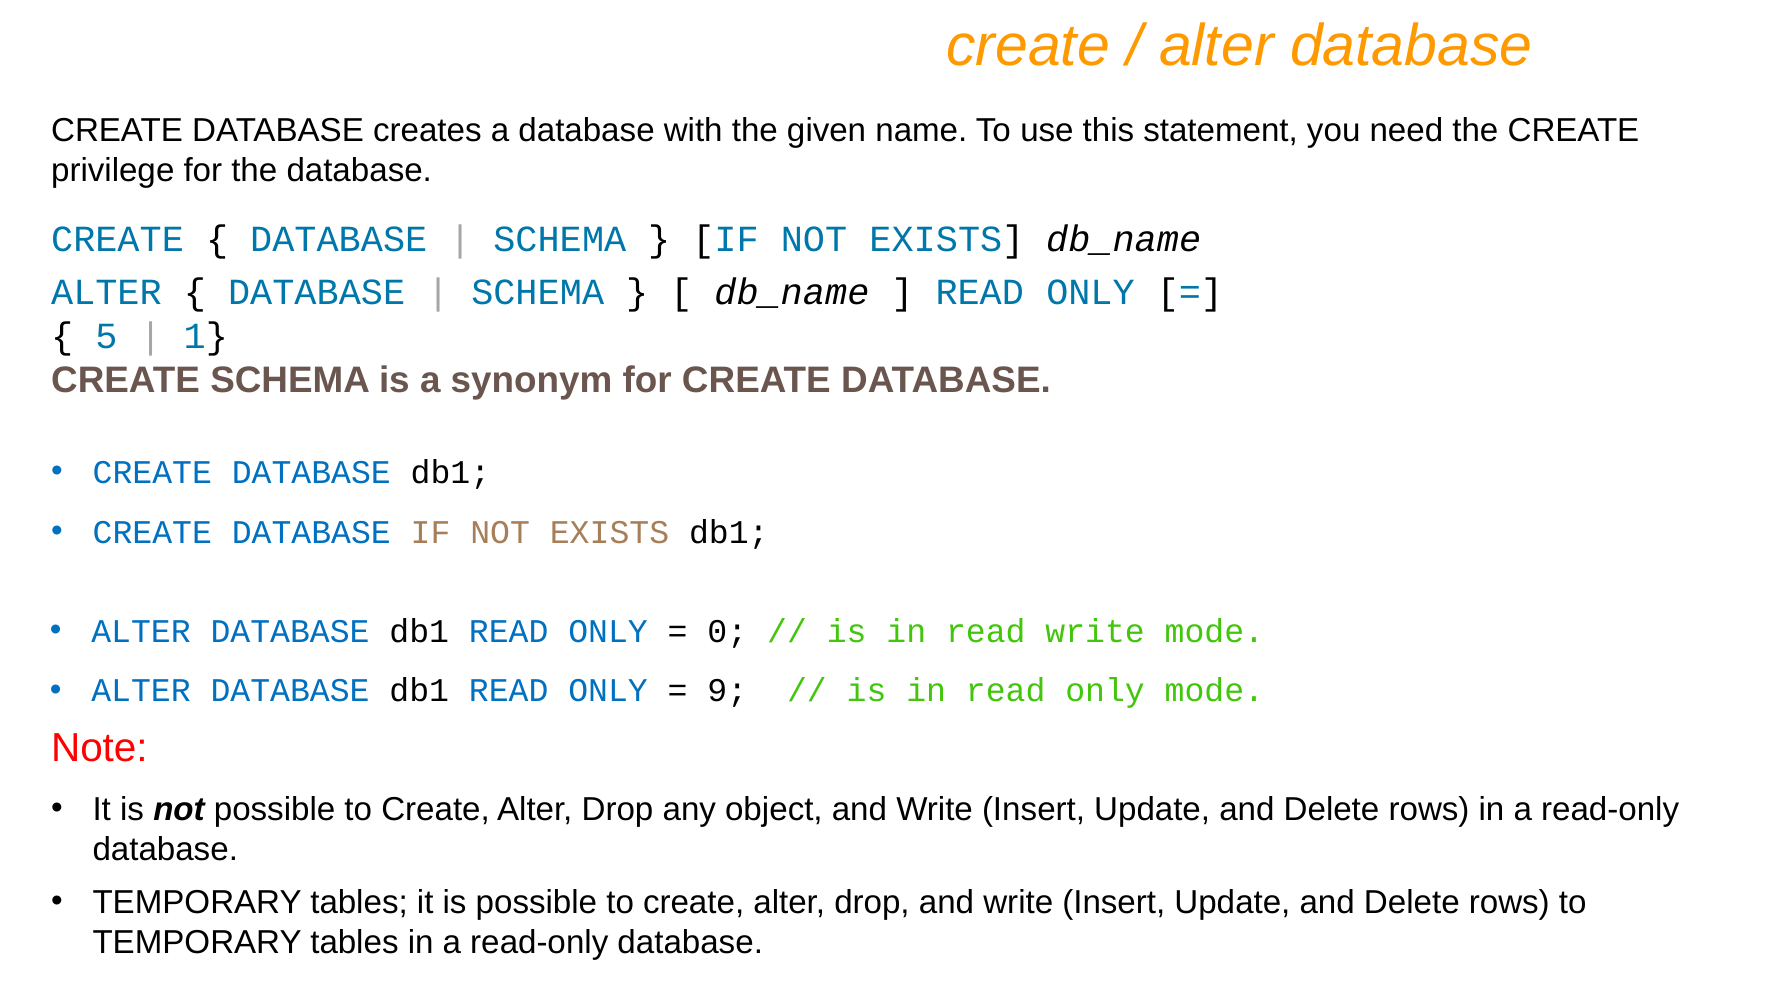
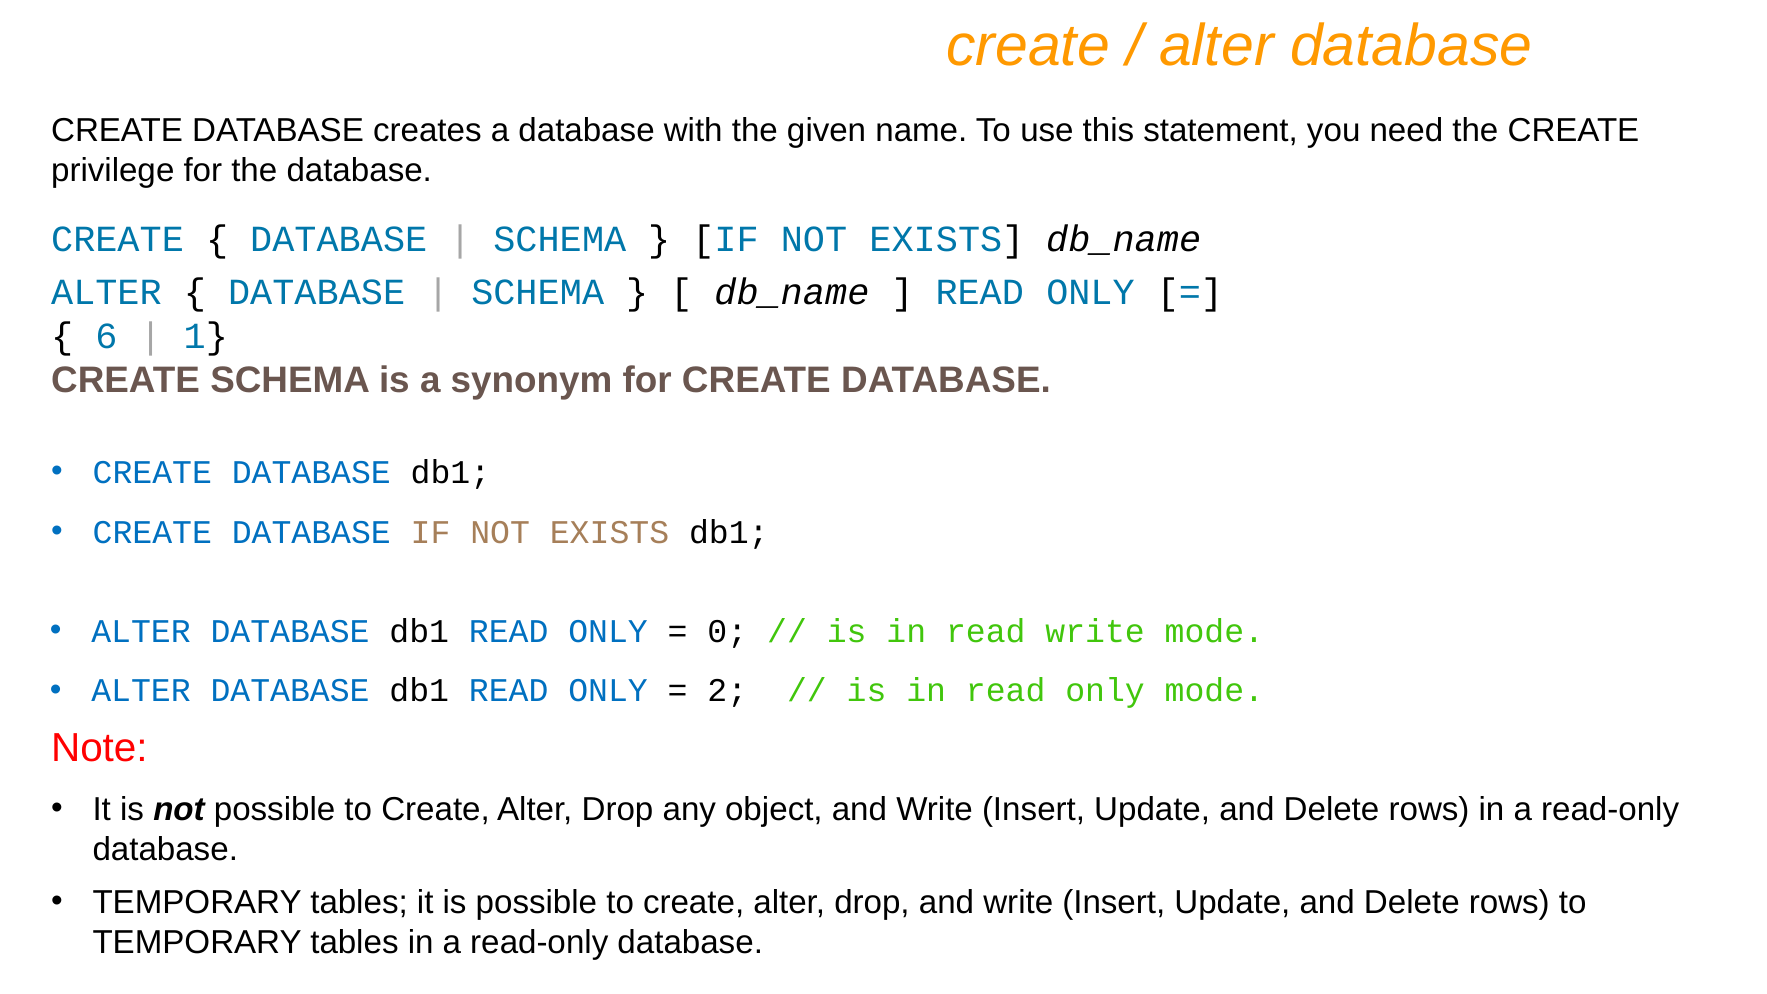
5: 5 -> 6 (106, 336)
9: 9 -> 2 (727, 691)
